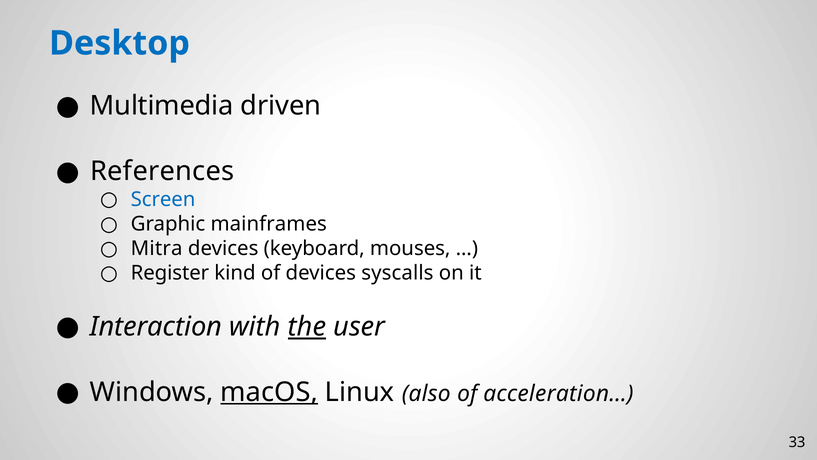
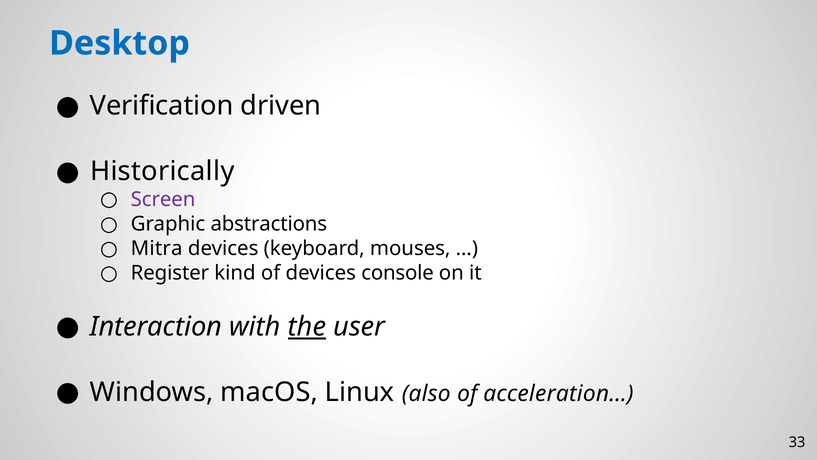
Multimedia: Multimedia -> Verification (162, 106)
References: References -> Historically (162, 171)
Screen colour: blue -> purple (163, 199)
mainframes: mainframes -> abstractions (269, 224)
syscalls: syscalls -> console (398, 273)
macOS underline: present -> none (269, 392)
